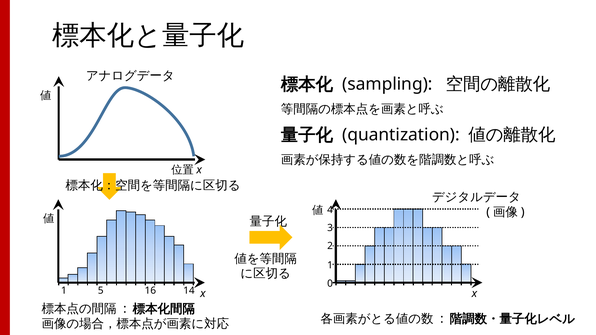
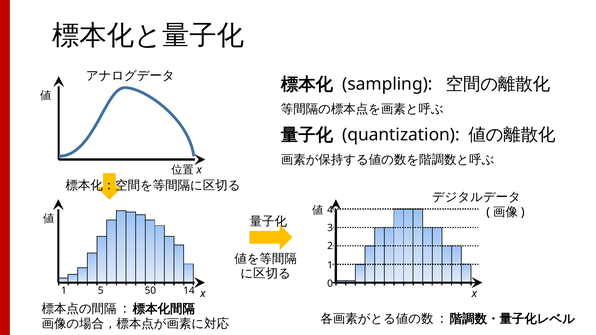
16: 16 -> 50 (150, 291)
